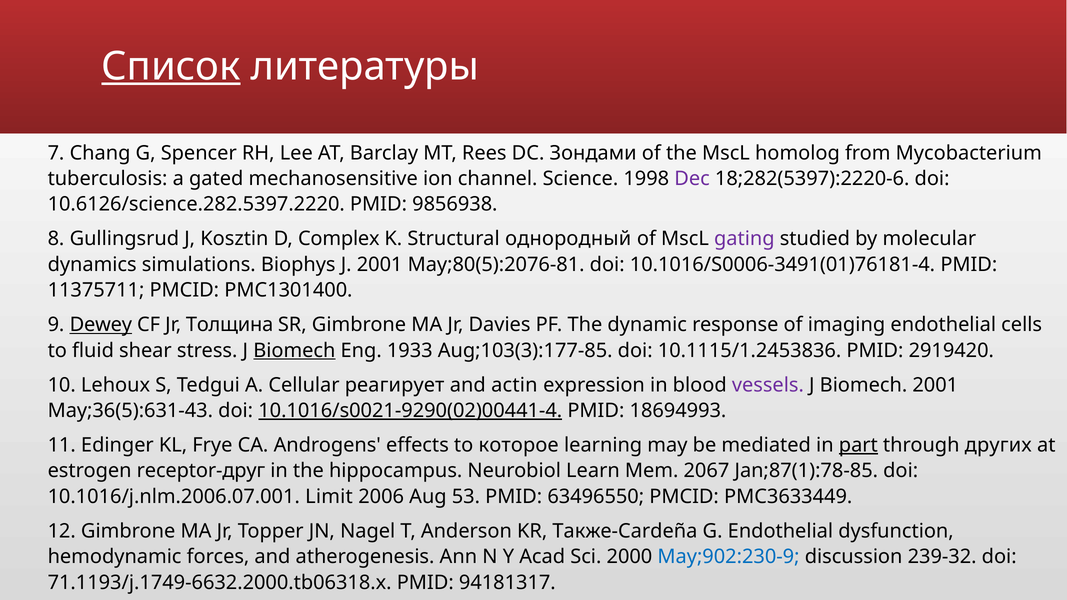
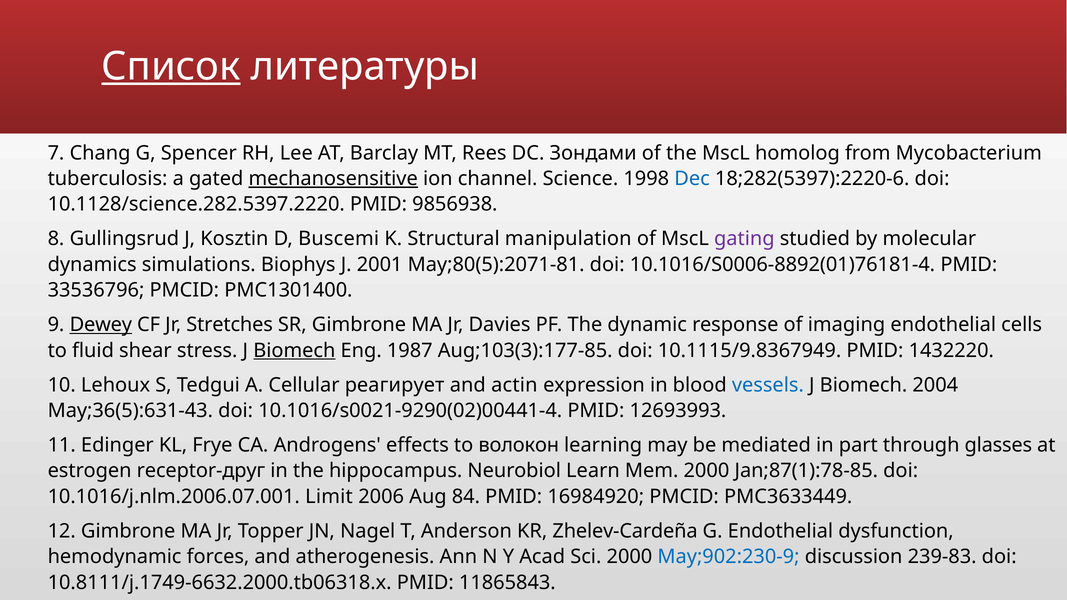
mechanosensitive underline: none -> present (333, 179)
Dec colour: purple -> blue (692, 179)
10.6126/science.282.5397.2220: 10.6126/science.282.5397.2220 -> 10.1128/science.282.5397.2220 (196, 204)
Complex: Complex -> Buscemi (339, 239)
однородный: однородный -> manipulation (568, 239)
May;80(5):2076-81: May;80(5):2076-81 -> May;80(5):2071-81 (496, 265)
10.1016/S0006-3491(01)76181-4: 10.1016/S0006-3491(01)76181-4 -> 10.1016/S0006-8892(01)76181-4 (782, 265)
11375711: 11375711 -> 33536796 (96, 290)
Толщина: Толщина -> Stretches (230, 325)
1933: 1933 -> 1987 (410, 351)
10.1115/1.2453836: 10.1115/1.2453836 -> 10.1115/9.8367949 (750, 351)
2919420: 2919420 -> 1432220 (951, 351)
vessels colour: purple -> blue (768, 385)
Biomech 2001: 2001 -> 2004 (935, 385)
10.1016/s0021-9290(02)00441-4 underline: present -> none (410, 411)
18694993: 18694993 -> 12693993 (678, 411)
которое: которое -> волокон (519, 445)
part underline: present -> none (858, 445)
других: других -> glasses (998, 445)
Mem 2067: 2067 -> 2000 (706, 471)
53: 53 -> 84 (466, 497)
63496550: 63496550 -> 16984920 (596, 497)
Также-Cardeña: Также-Cardeña -> Zhelev-Cardeña (625, 531)
239-32: 239-32 -> 239-83 (942, 557)
71.1193/j.1749-6632.2000.tb06318.x: 71.1193/j.1749-6632.2000.tb06318.x -> 10.8111/j.1749-6632.2000.tb06318.x (220, 583)
94181317: 94181317 -> 11865843 (507, 583)
